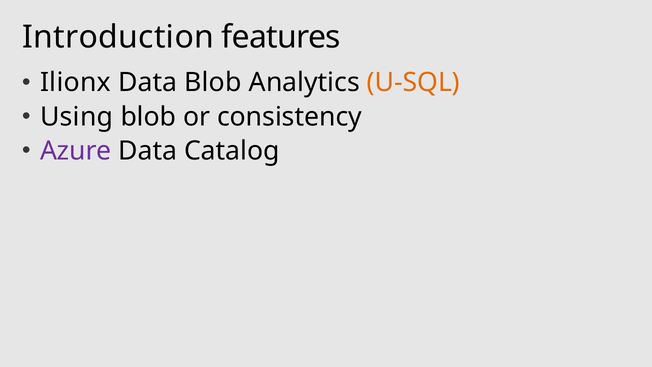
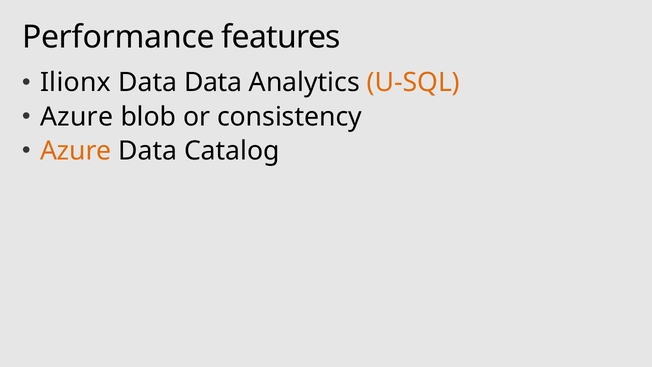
Introduction: Introduction -> Performance (118, 37)
Data Blob: Blob -> Data (213, 83)
Using: Using -> Azure (77, 117)
Azure colour: purple -> orange (76, 151)
